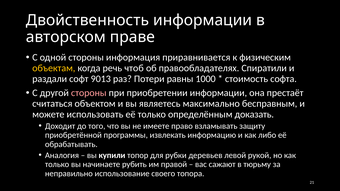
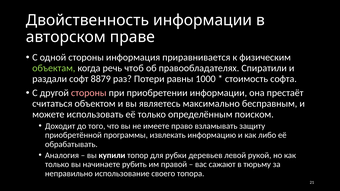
объектам colour: yellow -> light green (54, 68)
9013: 9013 -> 8879 (101, 79)
доказать: доказать -> поиском (254, 114)
